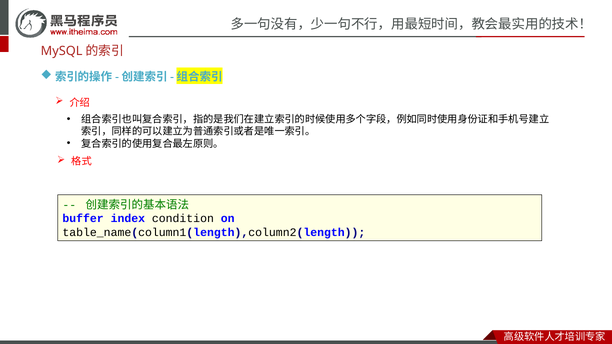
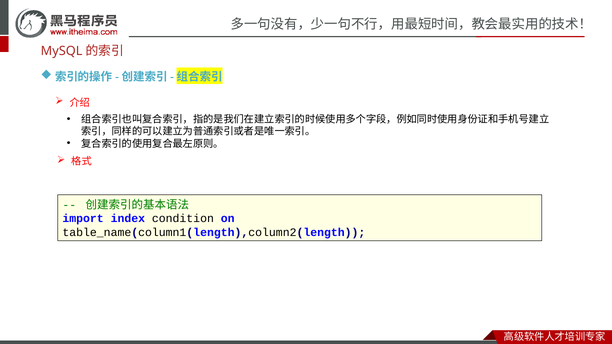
buffer: buffer -> import (83, 219)
